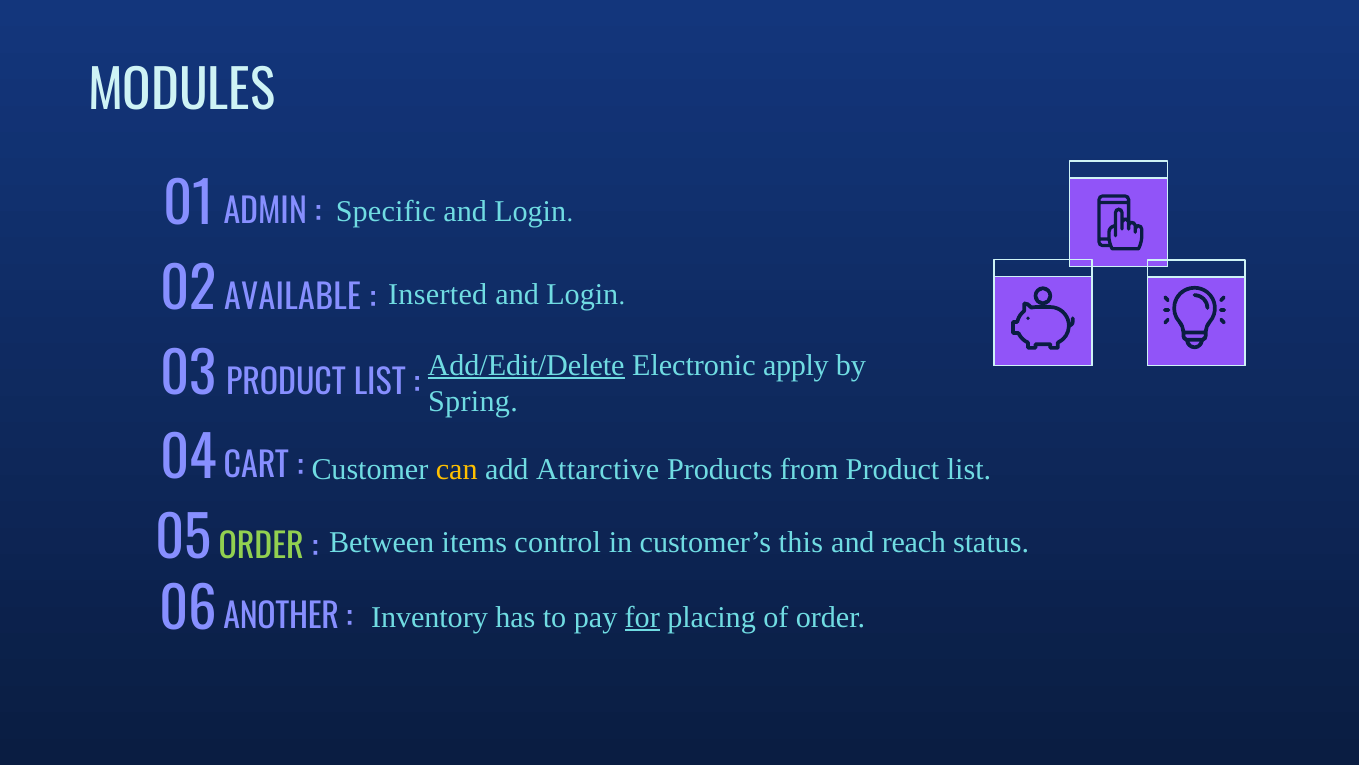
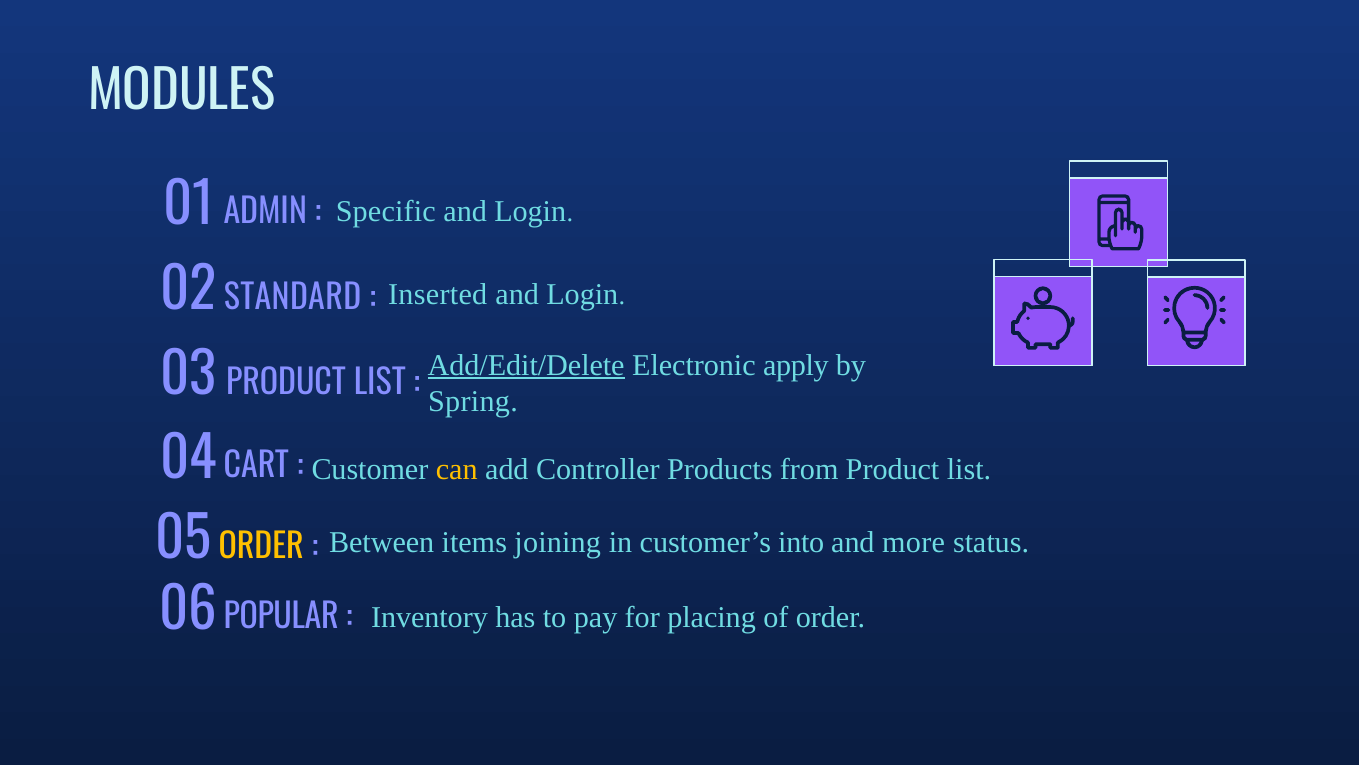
AVAILABLE: AVAILABLE -> STANDARD (293, 298)
Attarctive: Attarctive -> Controller (598, 469)
ORDER colour: light green -> yellow (261, 547)
control: control -> joining (558, 542)
this: this -> into (801, 542)
reach: reach -> more (914, 542)
ANOTHER: ANOTHER -> POPULAR (281, 617)
for underline: present -> none (642, 617)
